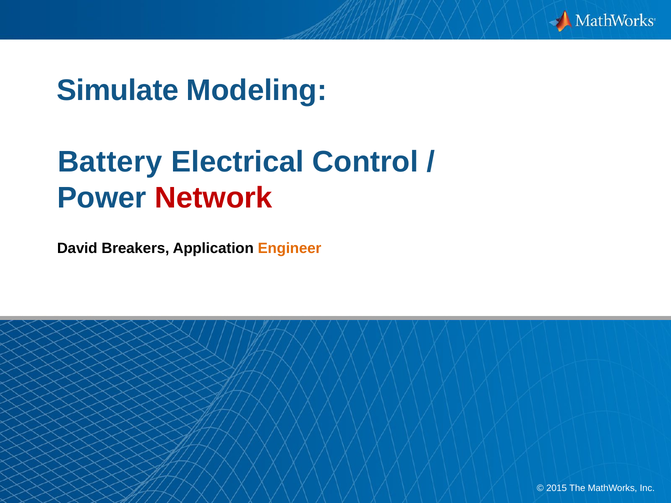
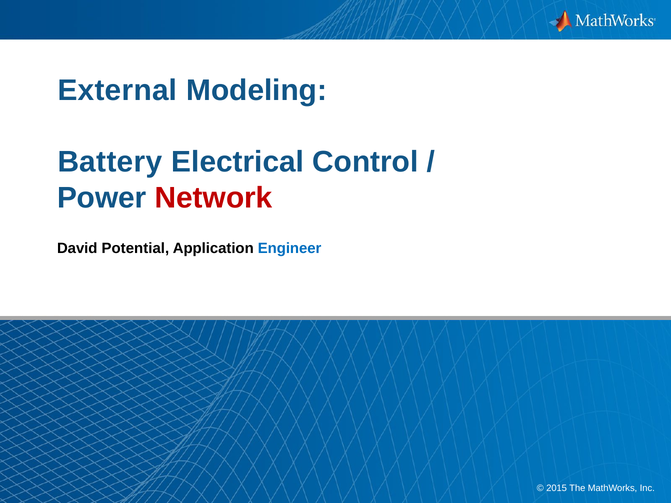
Simulate: Simulate -> External (117, 90)
Breakers: Breakers -> Potential (135, 248)
Engineer colour: orange -> blue (290, 248)
